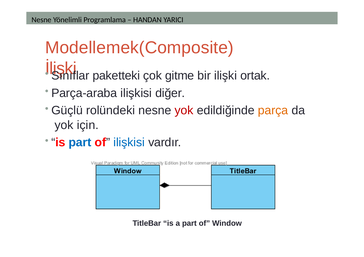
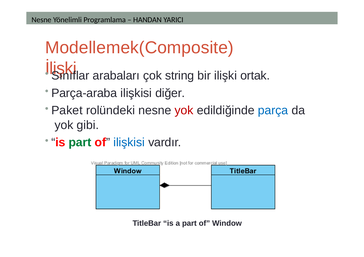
paketteki: paketteki -> arabaları (116, 76)
gitme: gitme -> string (180, 76)
Güçlü: Güçlü -> Paket (67, 111)
parça colour: orange -> blue (273, 111)
için: için -> gibi (88, 125)
part colour: blue -> green (80, 143)
